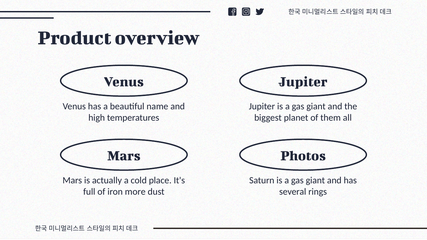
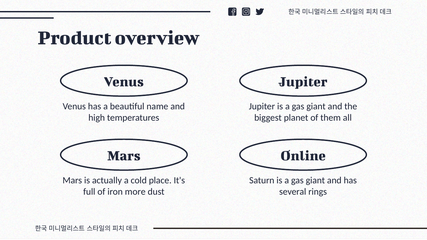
Photos: Photos -> Online (303, 156)
